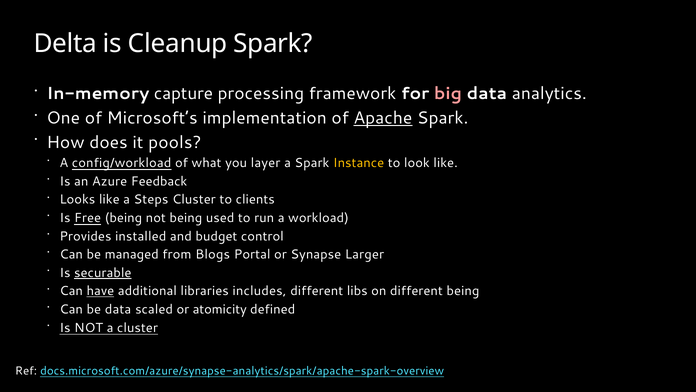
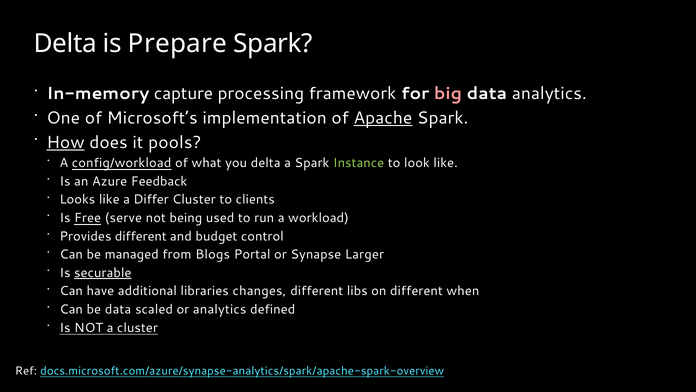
Cleanup: Cleanup -> Prepare (177, 44)
How underline: none -> present (65, 142)
you layer: layer -> delta (266, 163)
Instance colour: yellow -> light green (359, 163)
Steps: Steps -> Differ (151, 199)
Free being: being -> serve (123, 218)
Provides installed: installed -> different (141, 236)
have underline: present -> none (100, 291)
includes: includes -> changes (259, 291)
different being: being -> when (463, 291)
or atomicity: atomicity -> analytics (220, 309)
